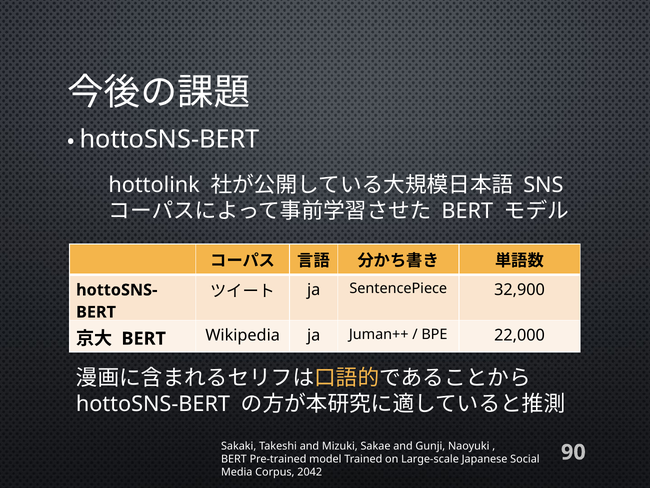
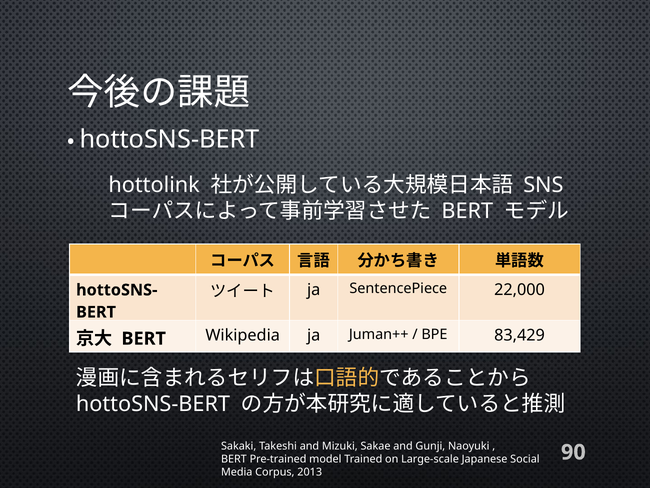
32,900: 32,900 -> 22,000 (520, 290)
22,000: 22,000 -> 83,429 (520, 335)
2042: 2042 -> 2013 (310, 471)
